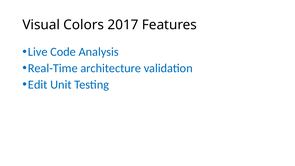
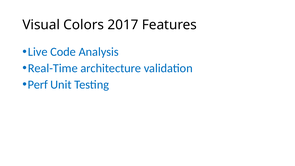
Edit: Edit -> Perf (38, 84)
